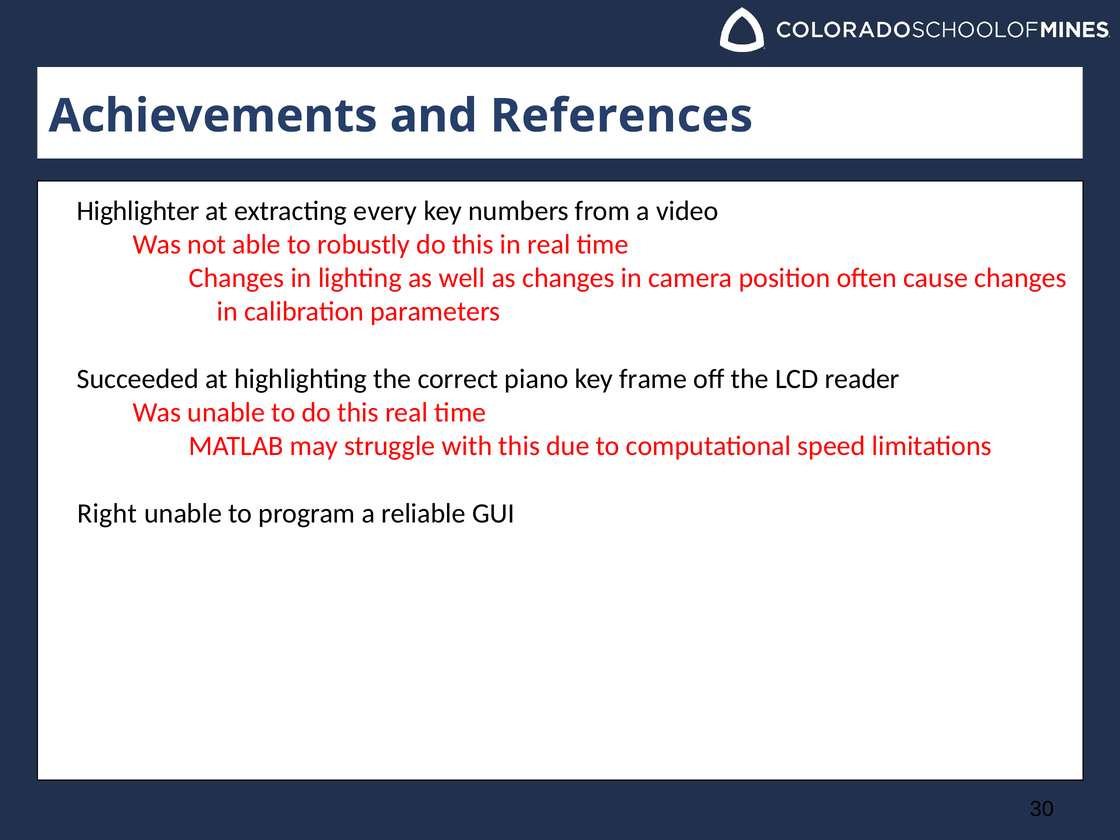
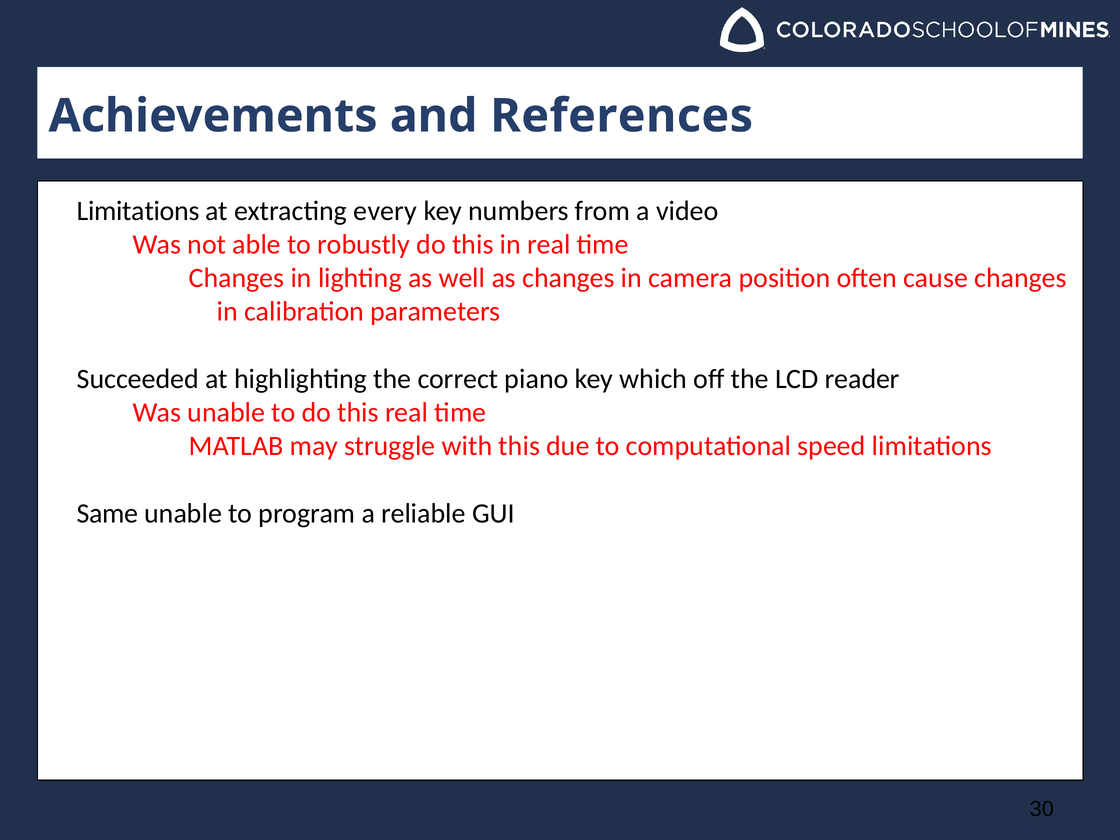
Highlighter: Highlighter -> Limitations (138, 211)
frame: frame -> which (653, 379)
Right: Right -> Same (107, 513)
